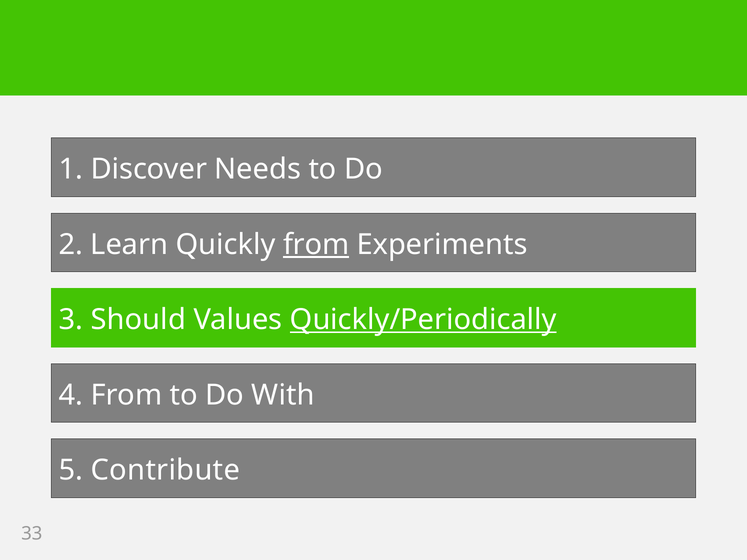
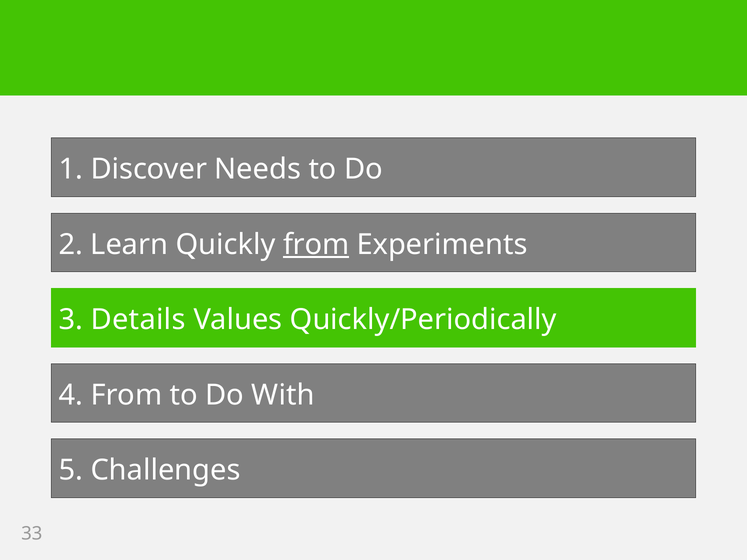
Should: Should -> Details (138, 320)
Quickly/Periodically underline: present -> none (423, 320)
Contribute: Contribute -> Challenges (166, 471)
